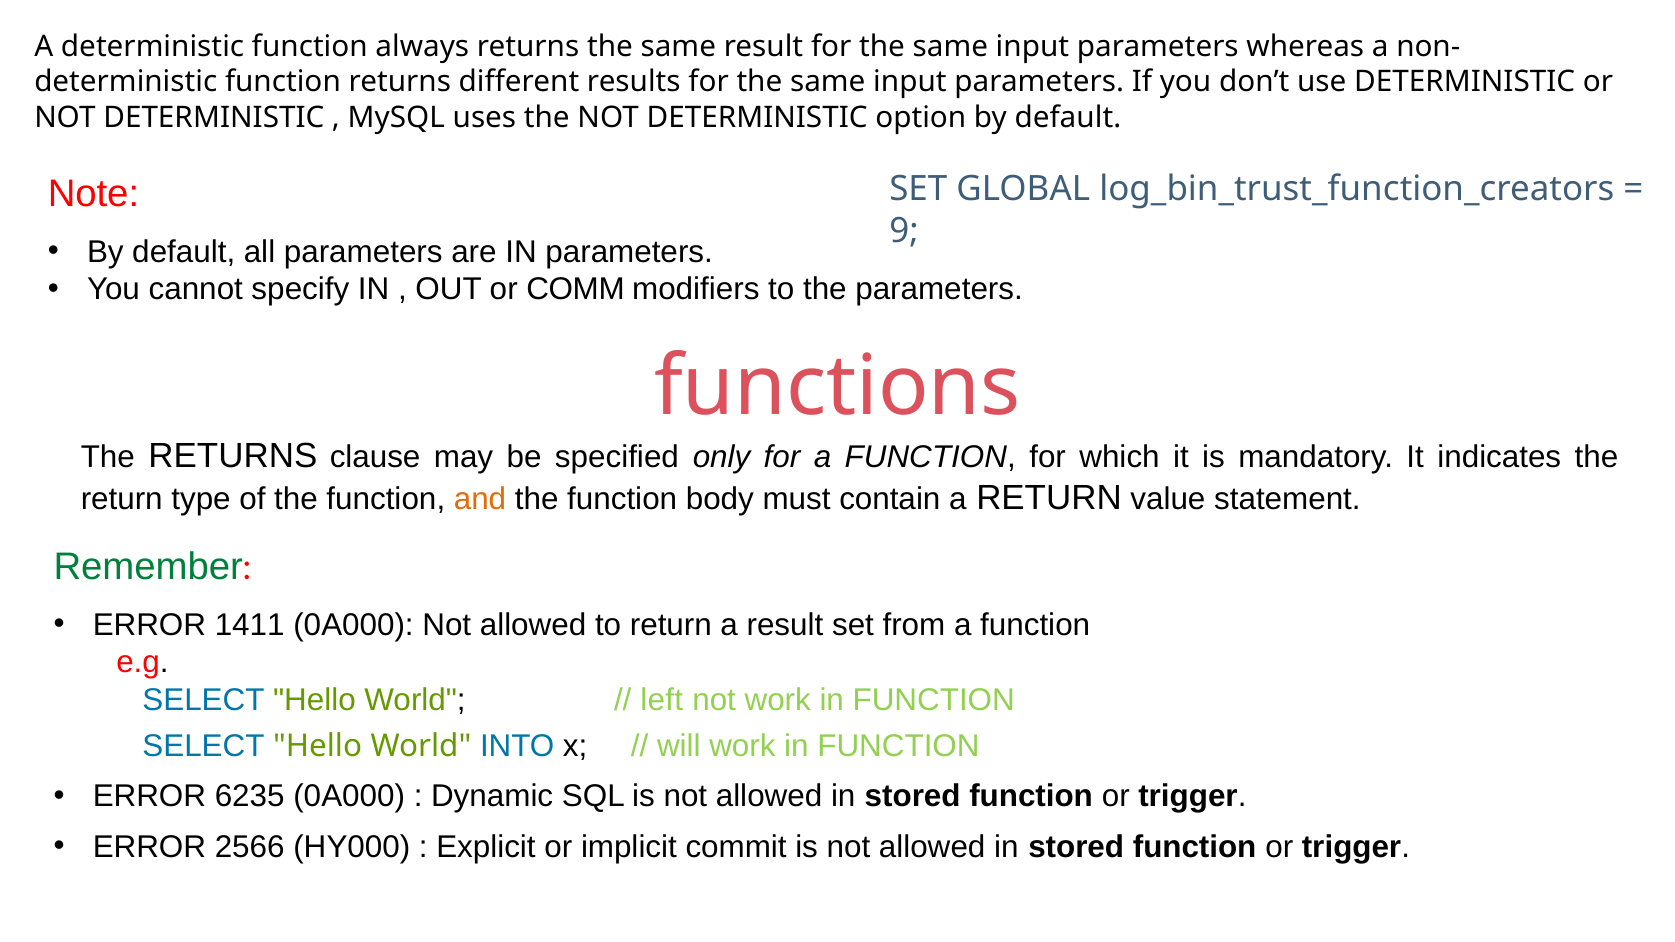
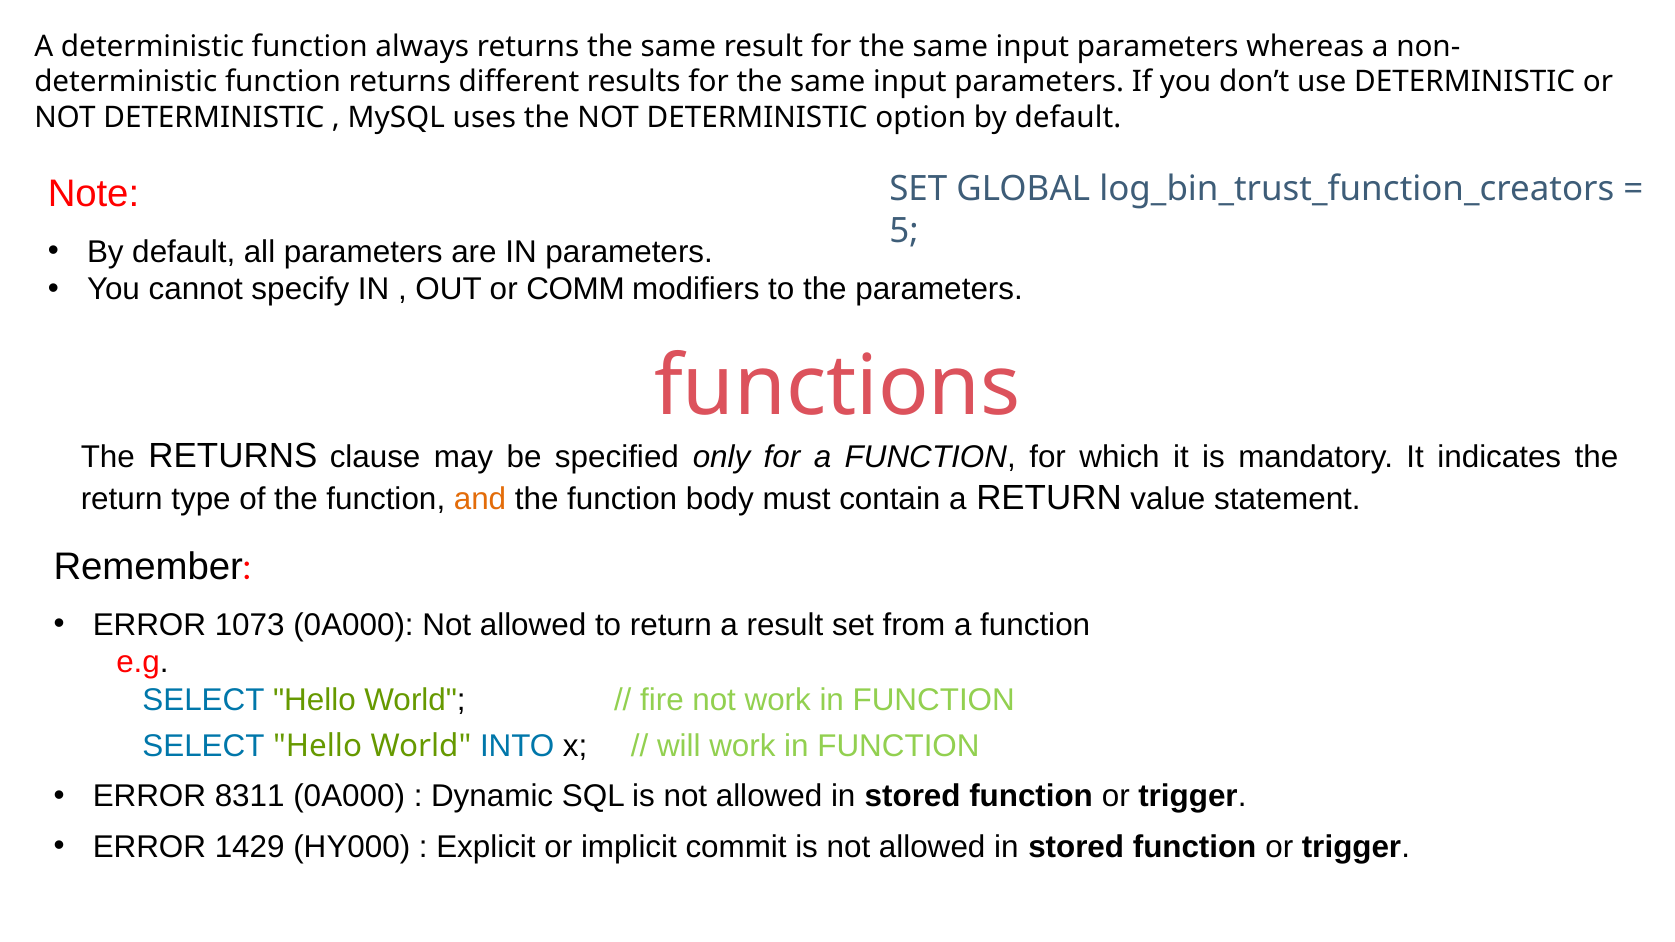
9: 9 -> 5 (904, 231)
Remember colour: green -> black (148, 567)
1411: 1411 -> 1073 (250, 625)
left: left -> fire (662, 700)
6235: 6235 -> 8311 (250, 797)
2566: 2566 -> 1429 (250, 847)
